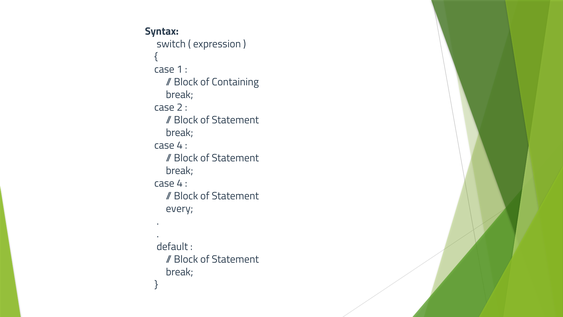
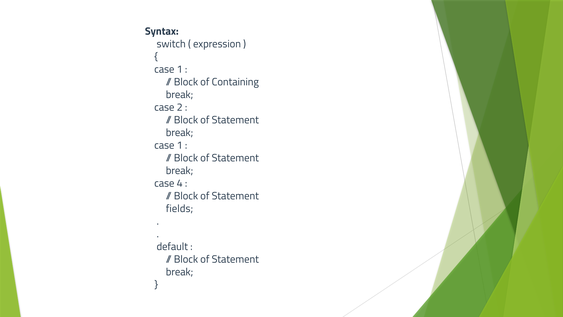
4: 4 -> 1 (180, 145)
every: every -> fields (180, 209)
